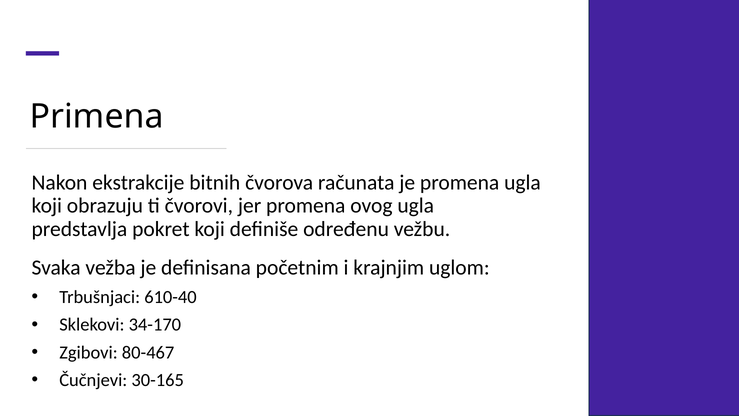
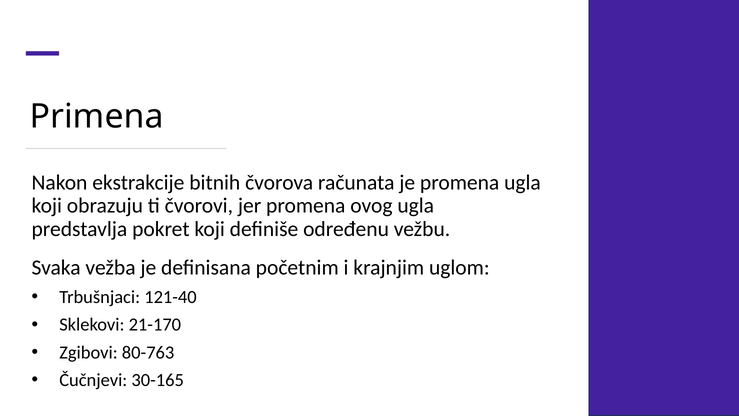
610-40: 610-40 -> 121-40 (170, 297)
34-170: 34-170 -> 21-170 (155, 324)
80-467: 80-467 -> 80-763 (148, 352)
